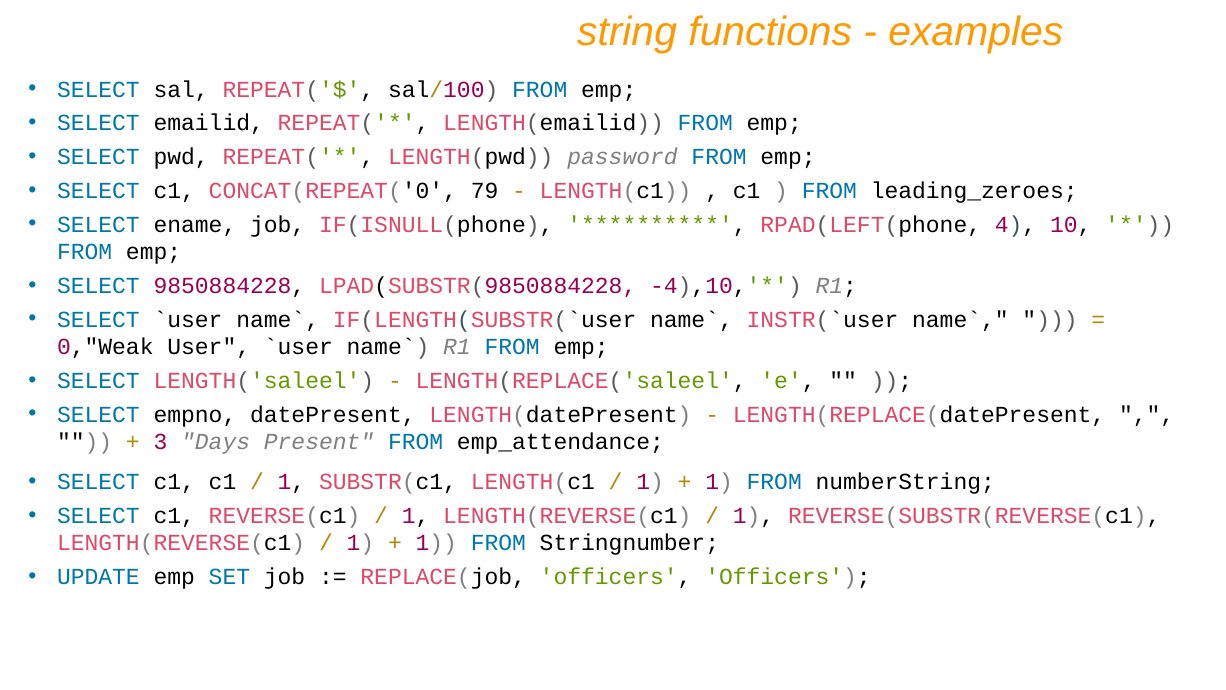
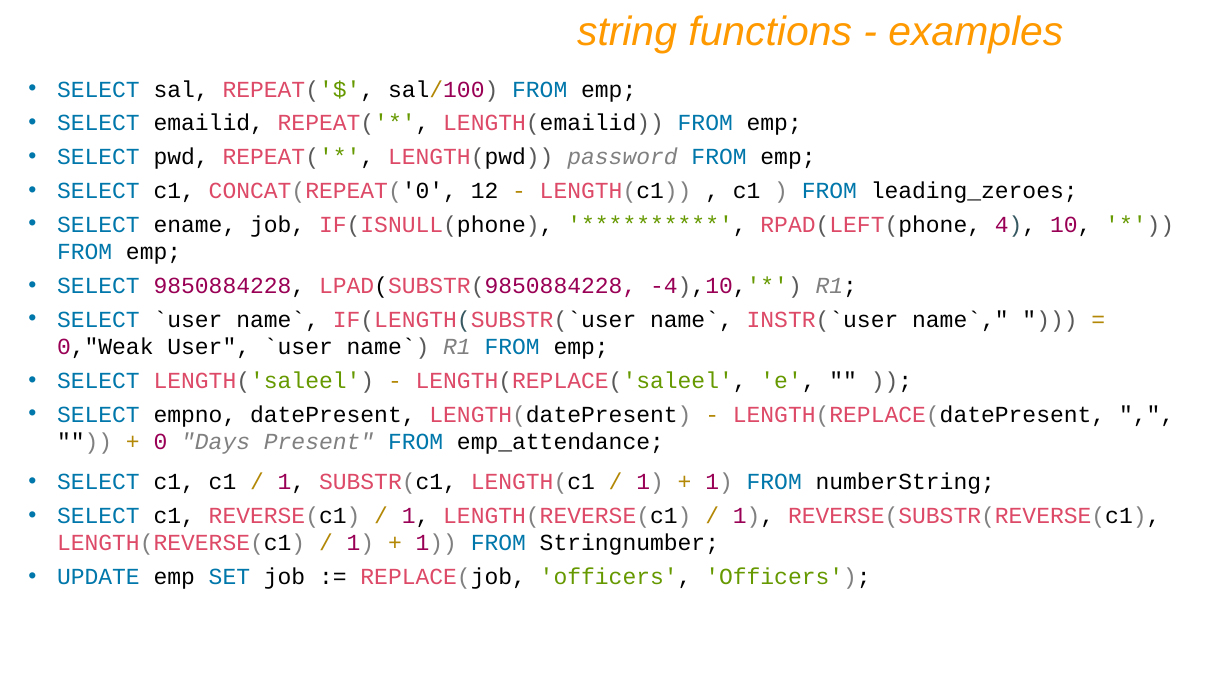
79: 79 -> 12 (485, 191)
3: 3 -> 0 (160, 442)
